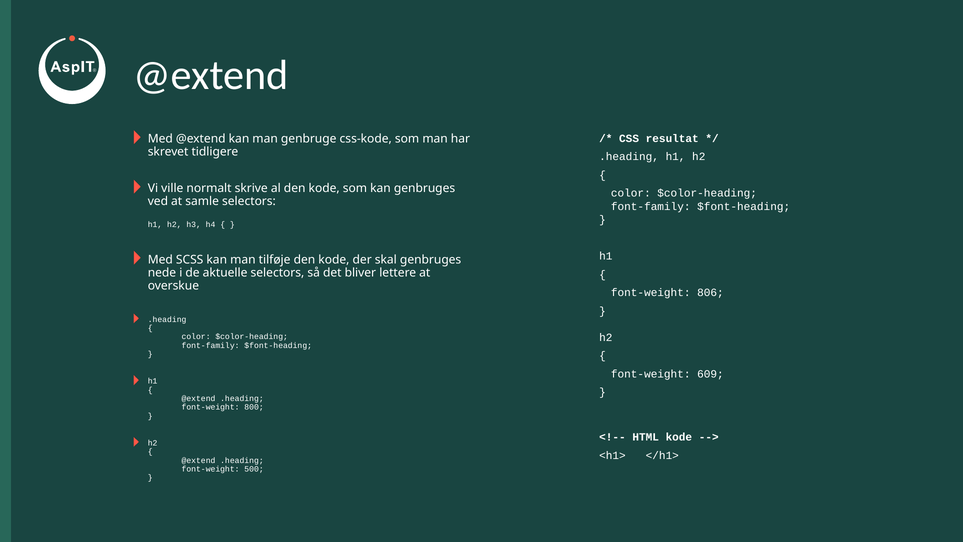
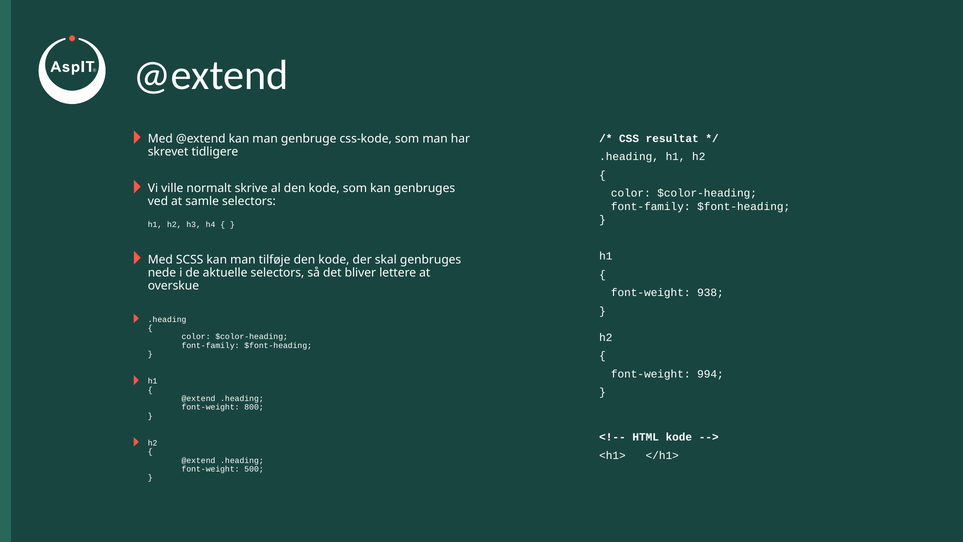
806: 806 -> 938 (710, 293)
609: 609 -> 994 (710, 374)
